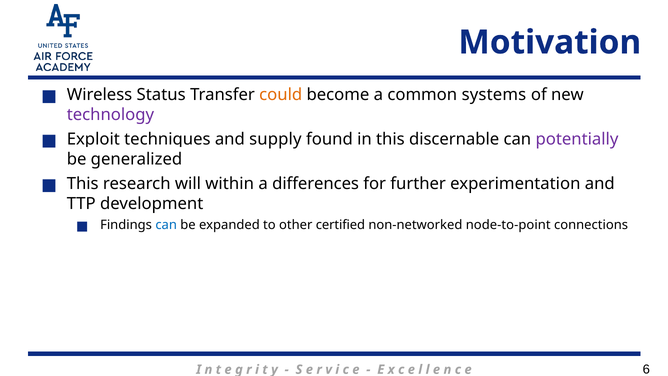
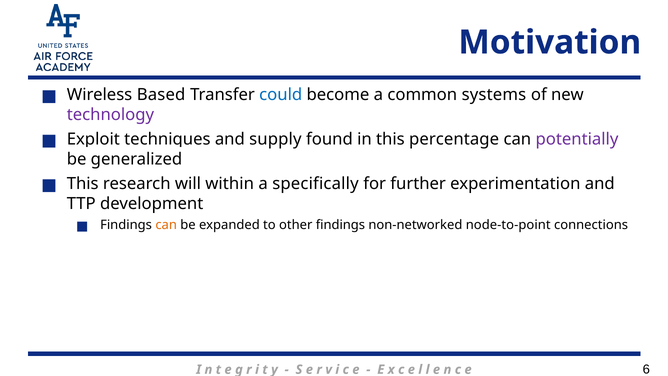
Status: Status -> Based (161, 95)
could colour: orange -> blue (281, 95)
discernable: discernable -> percentage (454, 139)
differences: differences -> specifically (315, 184)
can colour: blue -> orange (166, 225)
other certified: certified -> findings (340, 225)
